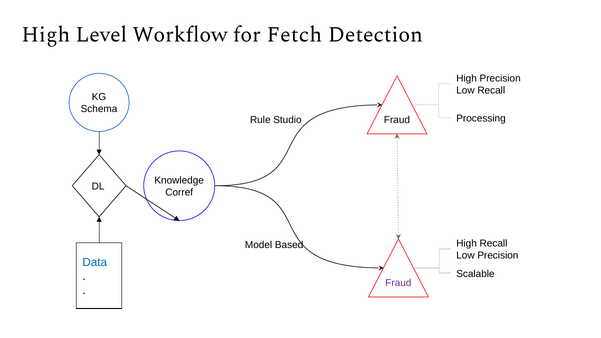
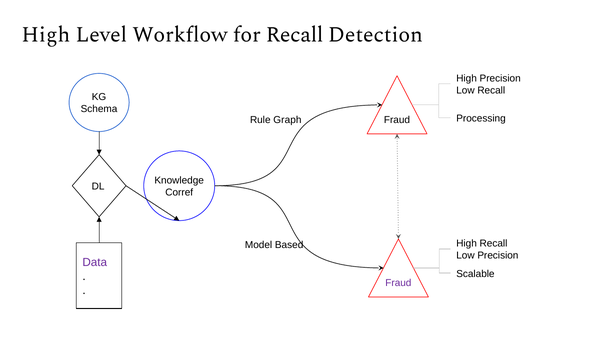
for Fetch: Fetch -> Recall (295, 35)
Studio: Studio -> Graph (287, 120)
Data colour: blue -> purple (95, 262)
